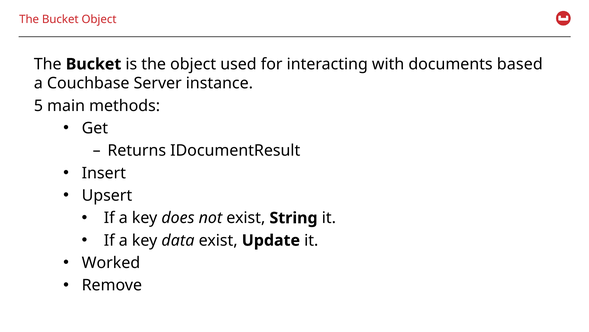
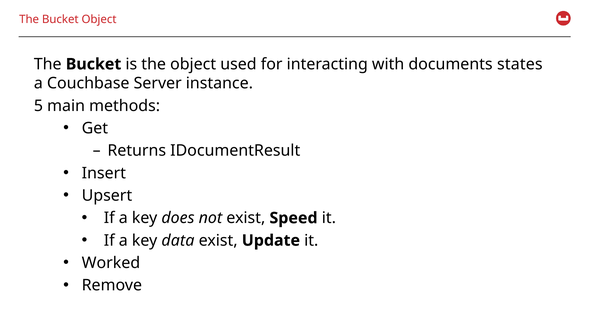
based: based -> states (520, 64)
String: String -> Speed (294, 218)
